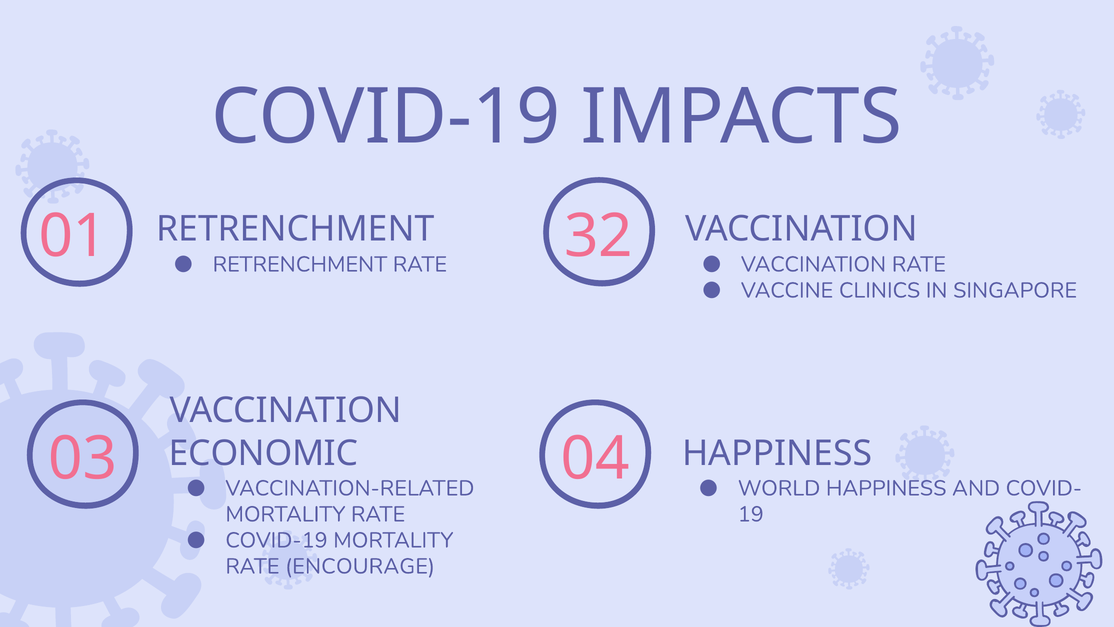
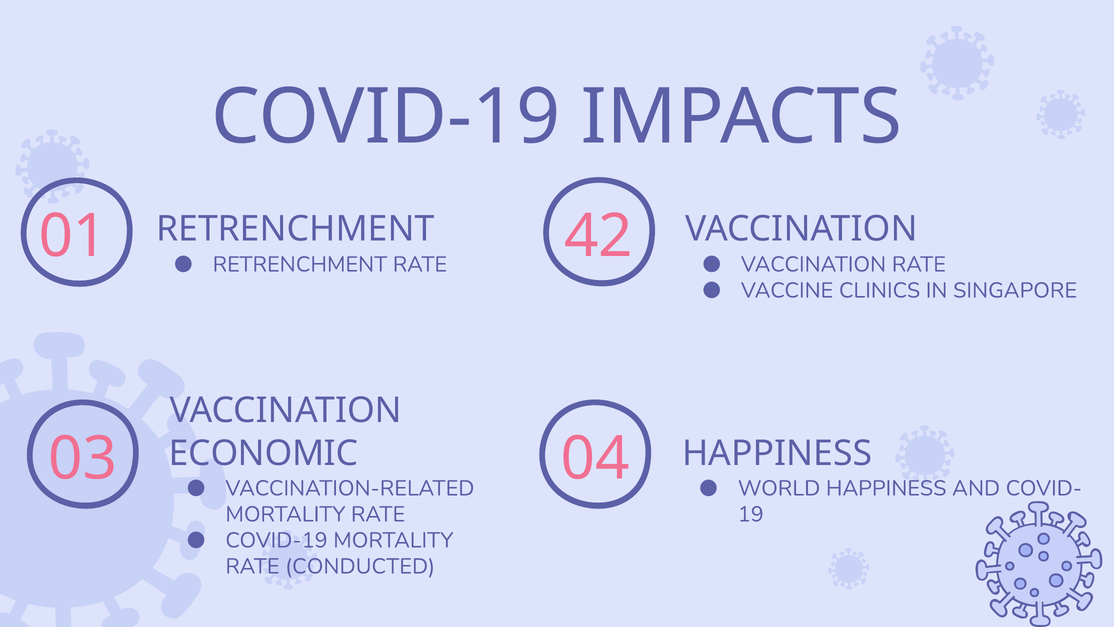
32: 32 -> 42 (598, 236)
ENCOURAGE: ENCOURAGE -> CONDUCTED (360, 566)
